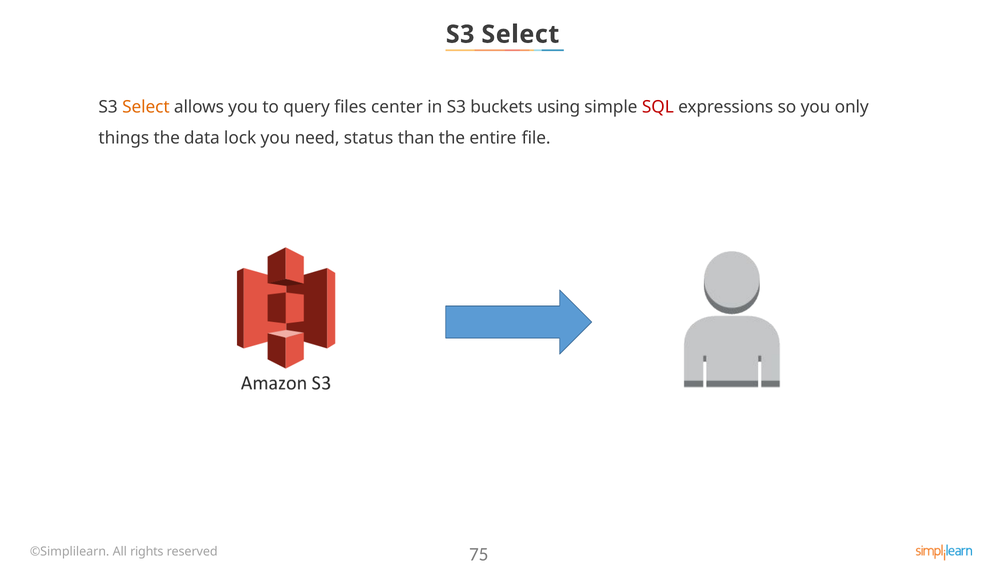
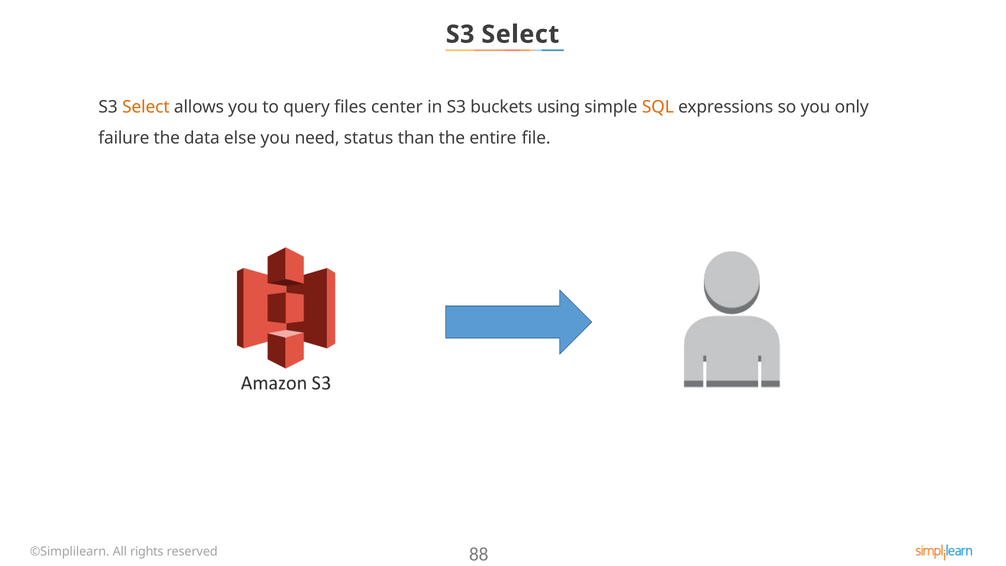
SQL colour: red -> orange (658, 107)
things: things -> failure (124, 138)
lock: lock -> else (240, 138)
75: 75 -> 88 (479, 554)
